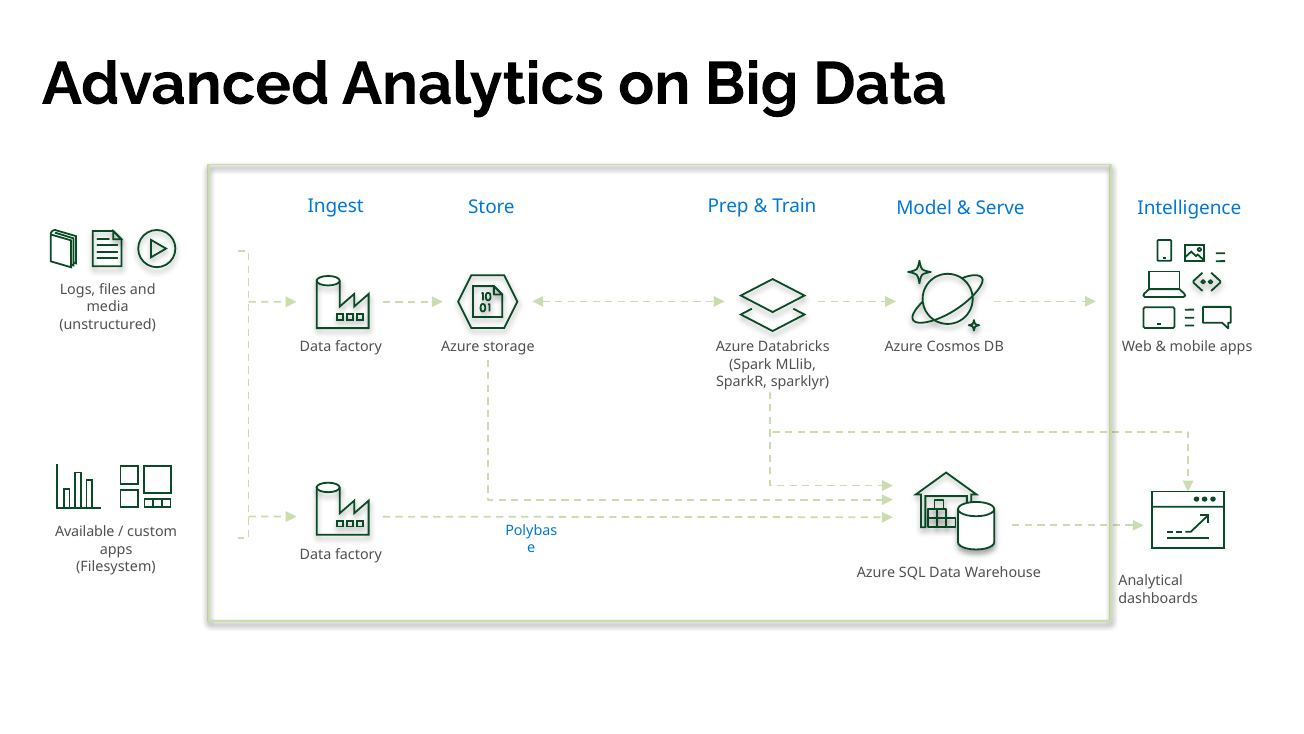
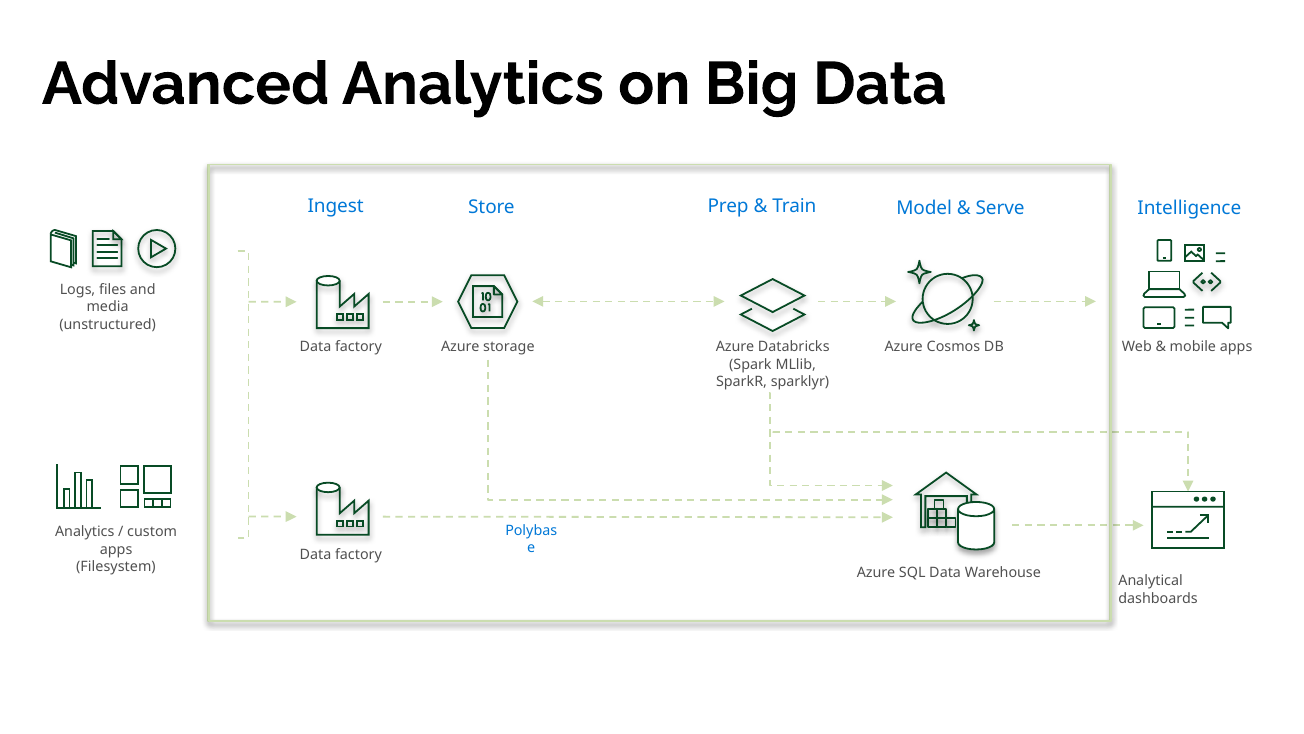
Available: Available -> Analytics (85, 532)
